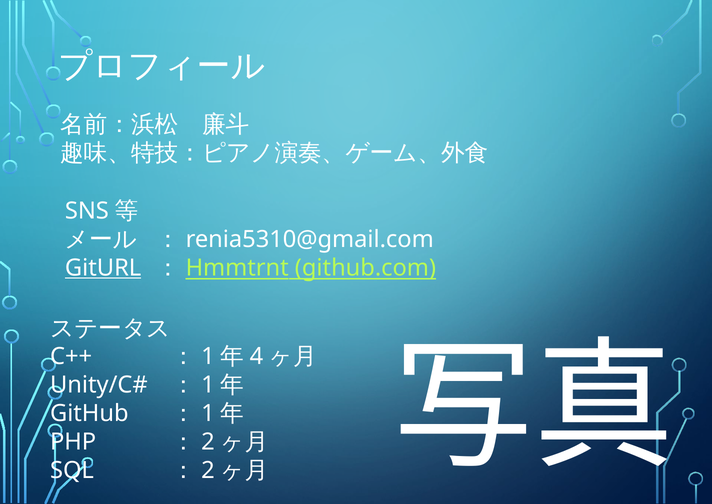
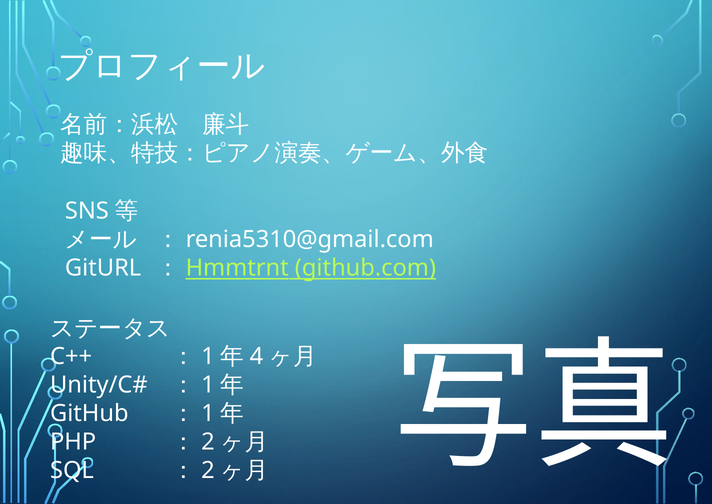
GitURL underline: present -> none (103, 267)
